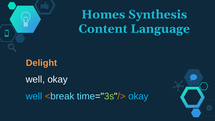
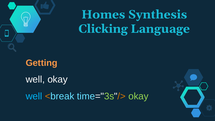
Content: Content -> Clicking (103, 29)
Delight: Delight -> Getting (42, 63)
okay colour: light blue -> light green (138, 96)
